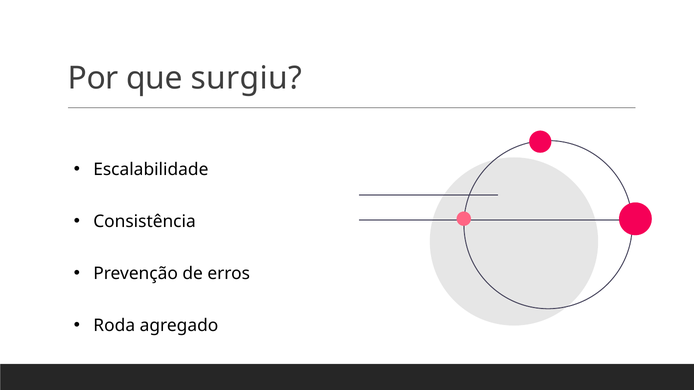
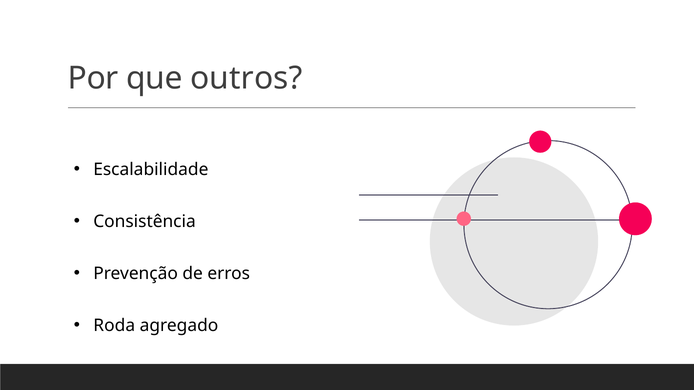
surgiu: surgiu -> outros (246, 78)
